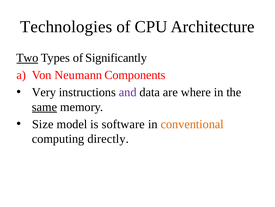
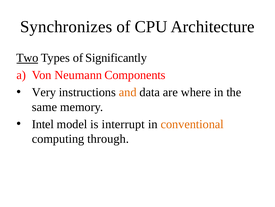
Technologies: Technologies -> Synchronizes (66, 27)
and colour: purple -> orange (128, 92)
same underline: present -> none (45, 107)
Size: Size -> Intel (43, 124)
software: software -> interrupt (123, 124)
directly: directly -> through (108, 138)
